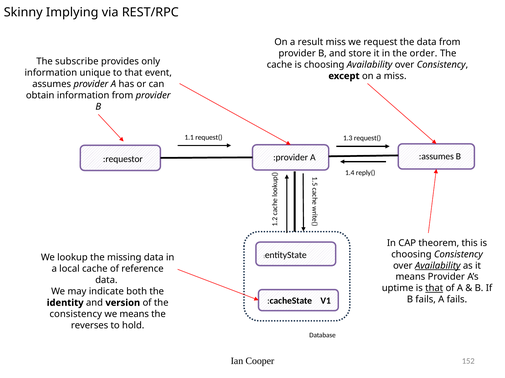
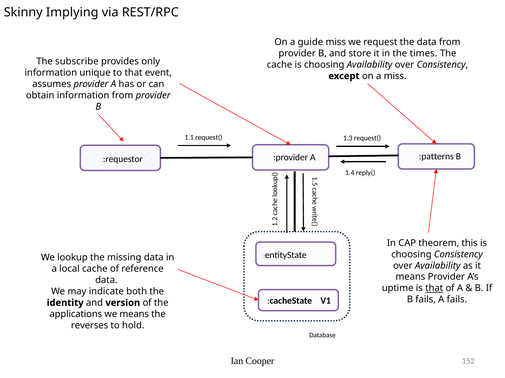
result: result -> guide (310, 42)
order: order -> times (423, 53)
:assumes: :assumes -> :patterns (436, 157)
Availability underline: present -> none (438, 266)
consistency: consistency -> applications (76, 315)
